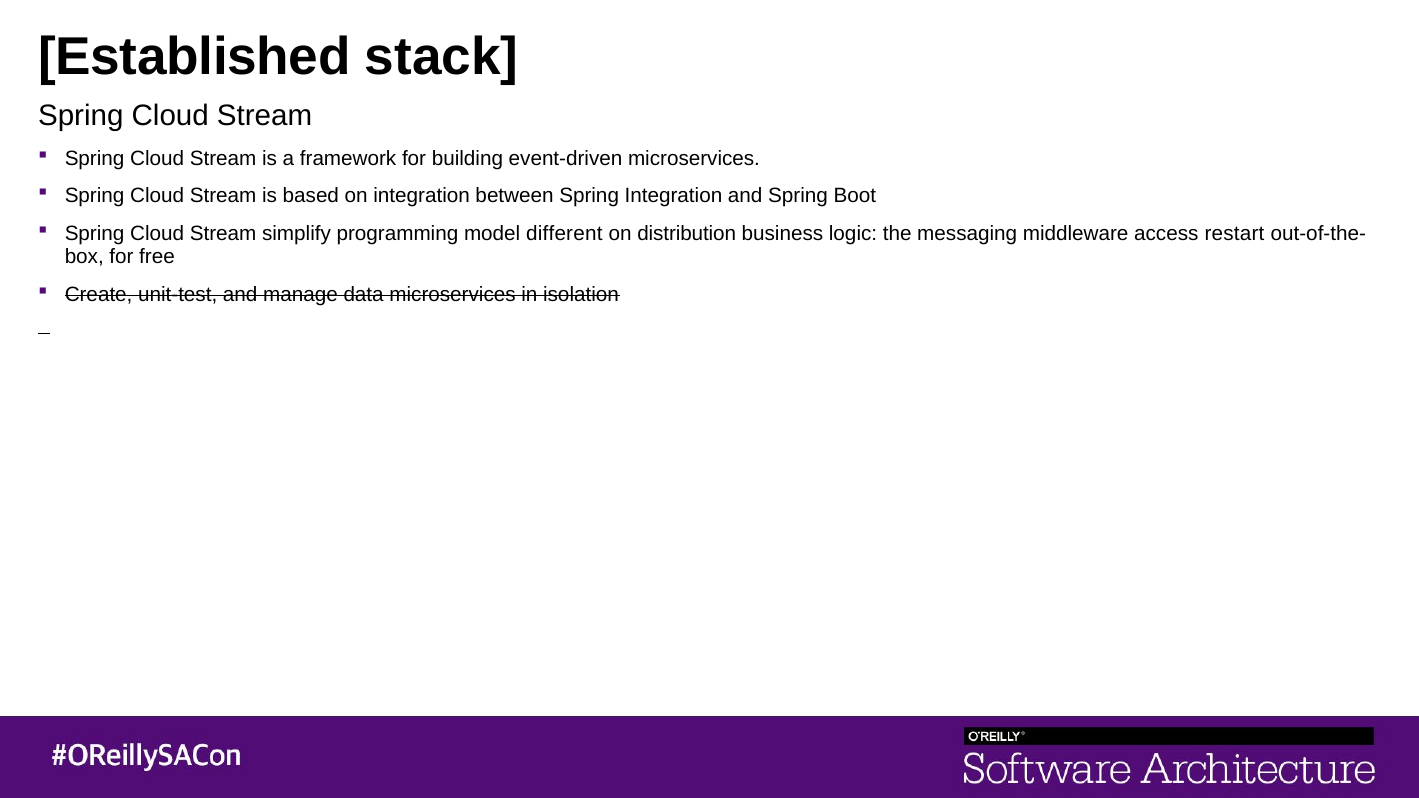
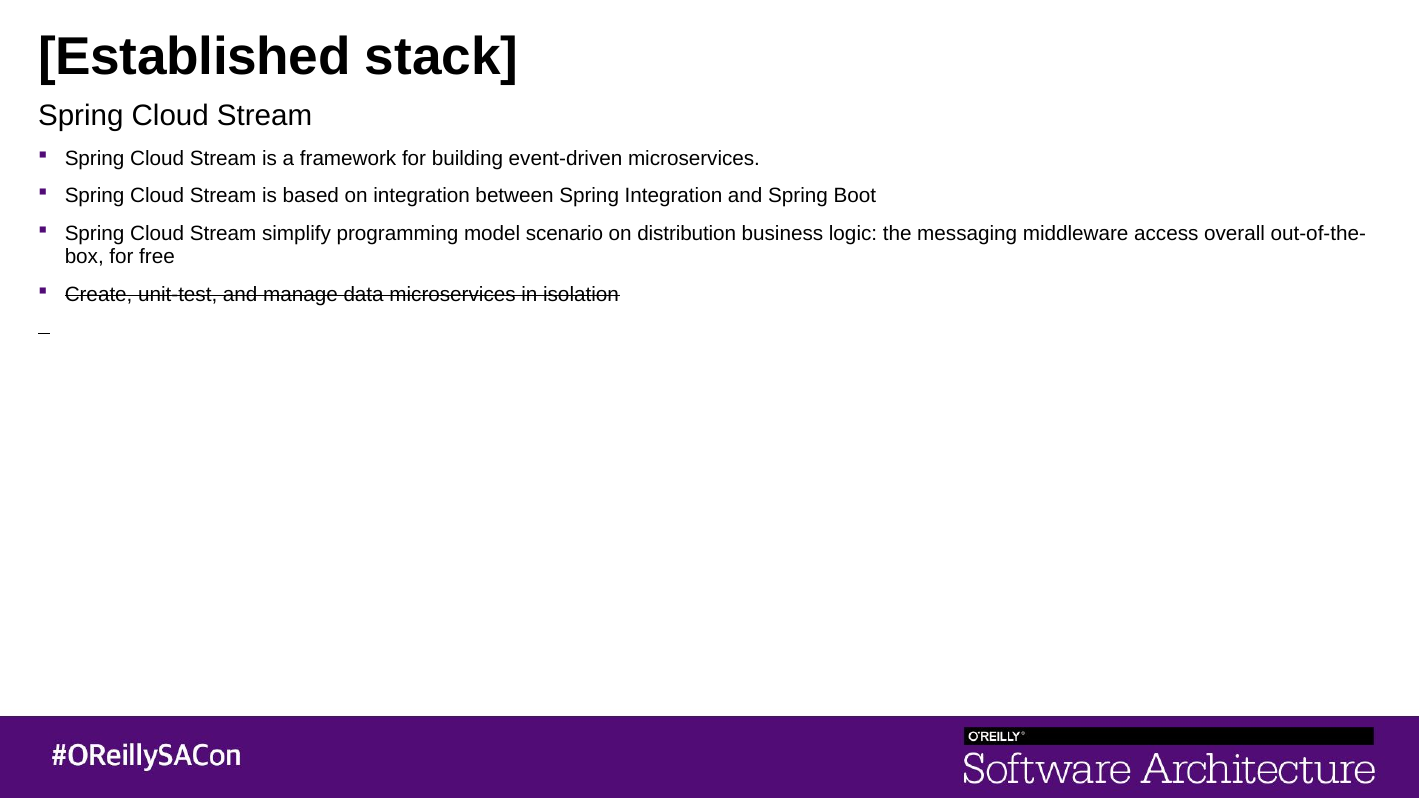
different: different -> scenario (565, 234)
restart: restart -> overall (1235, 234)
